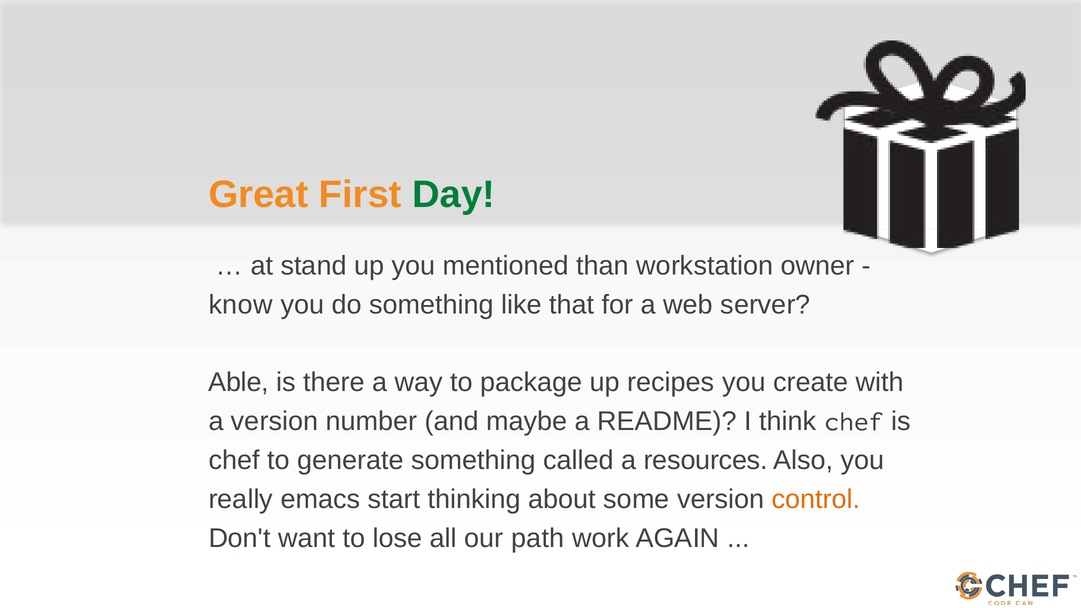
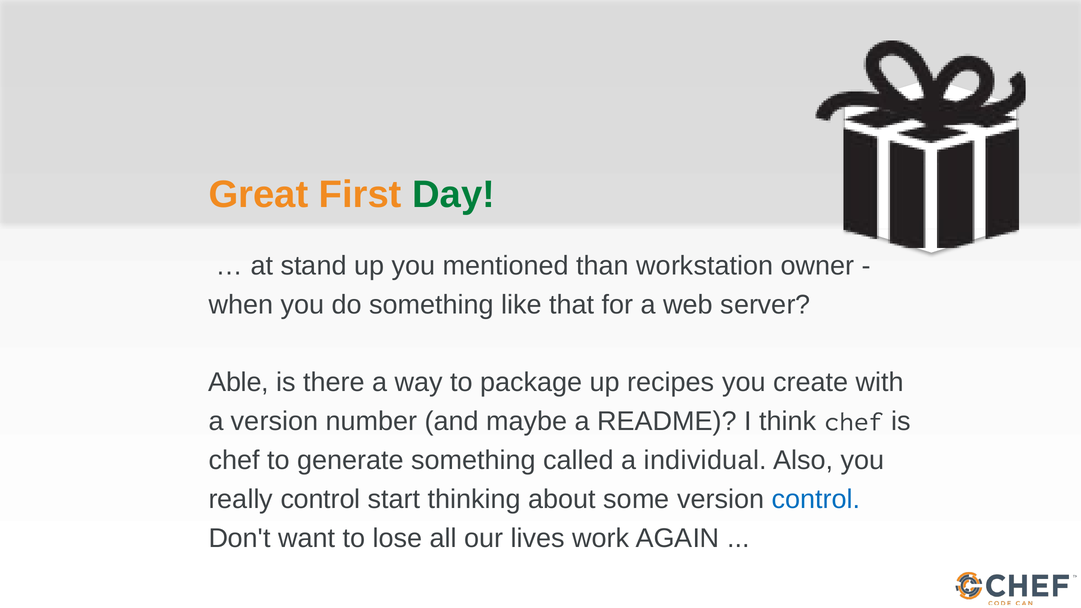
know: know -> when (241, 305)
resources: resources -> individual (705, 460)
really emacs: emacs -> control (320, 499)
control colour: orange -> blue (816, 499)
path: path -> lives (538, 538)
